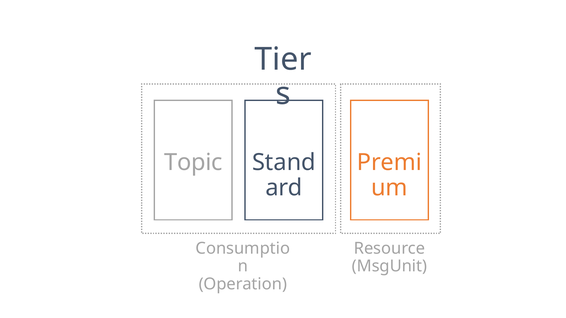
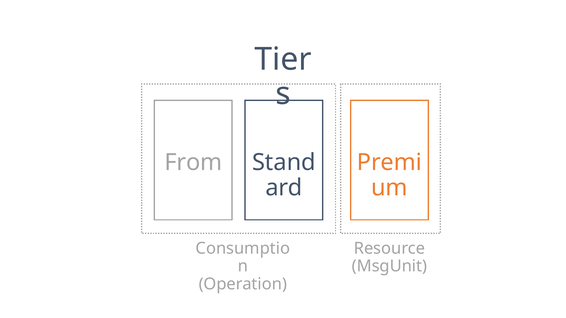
Topic: Topic -> From (193, 162)
